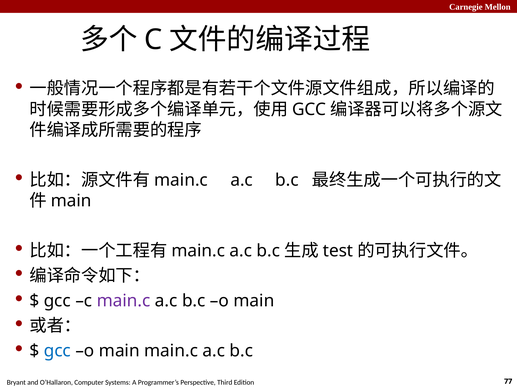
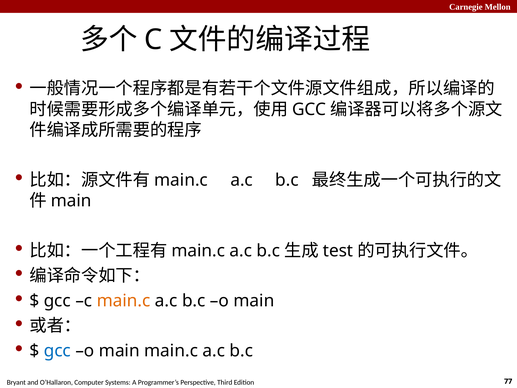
main.c colour: purple -> orange (124, 301)
